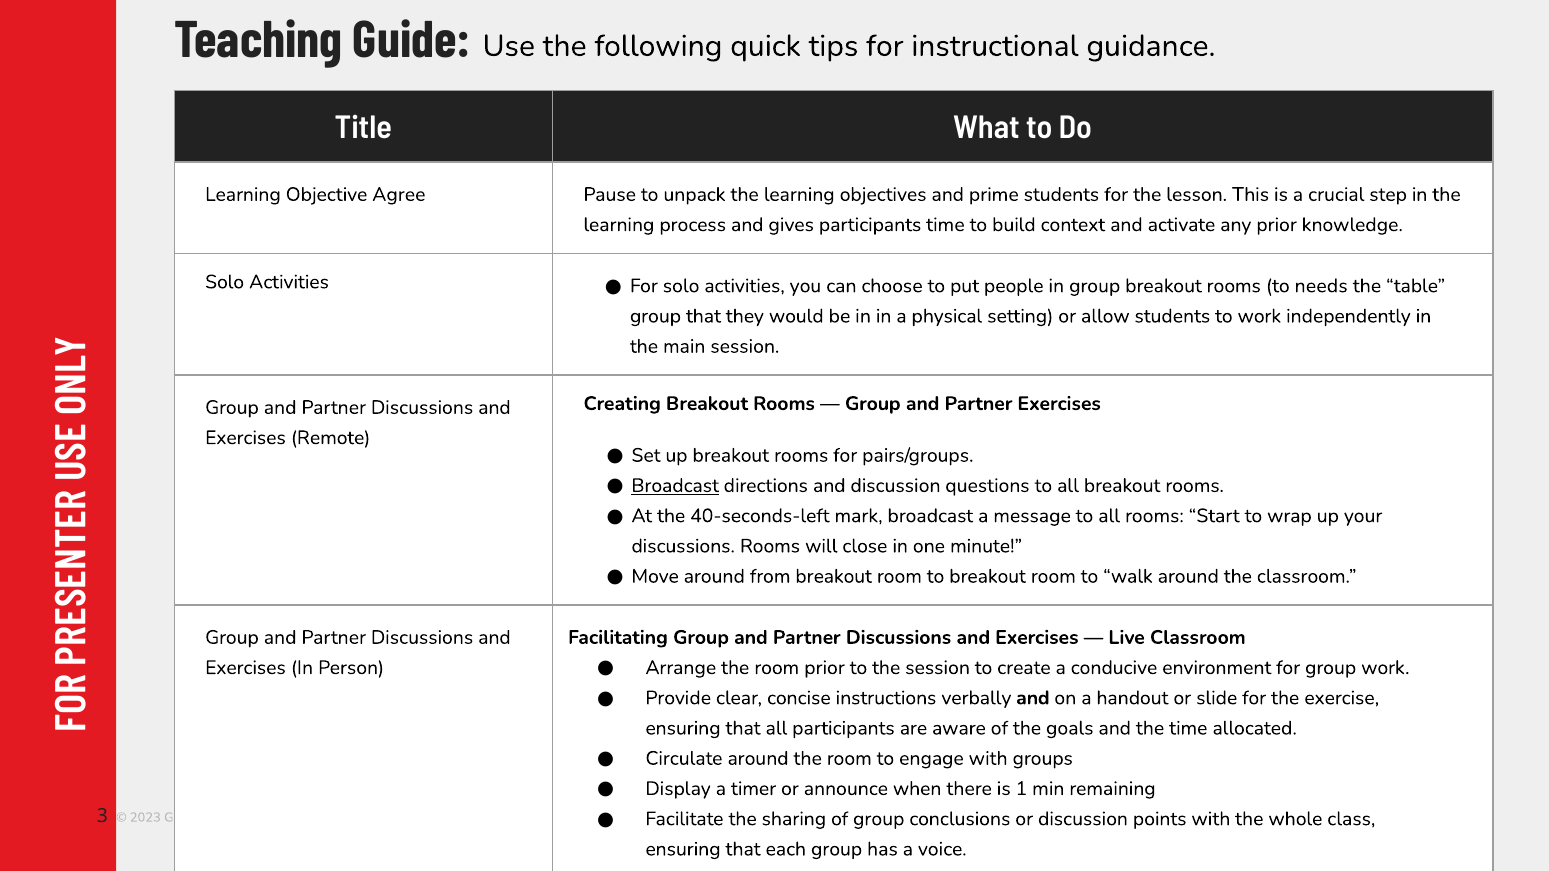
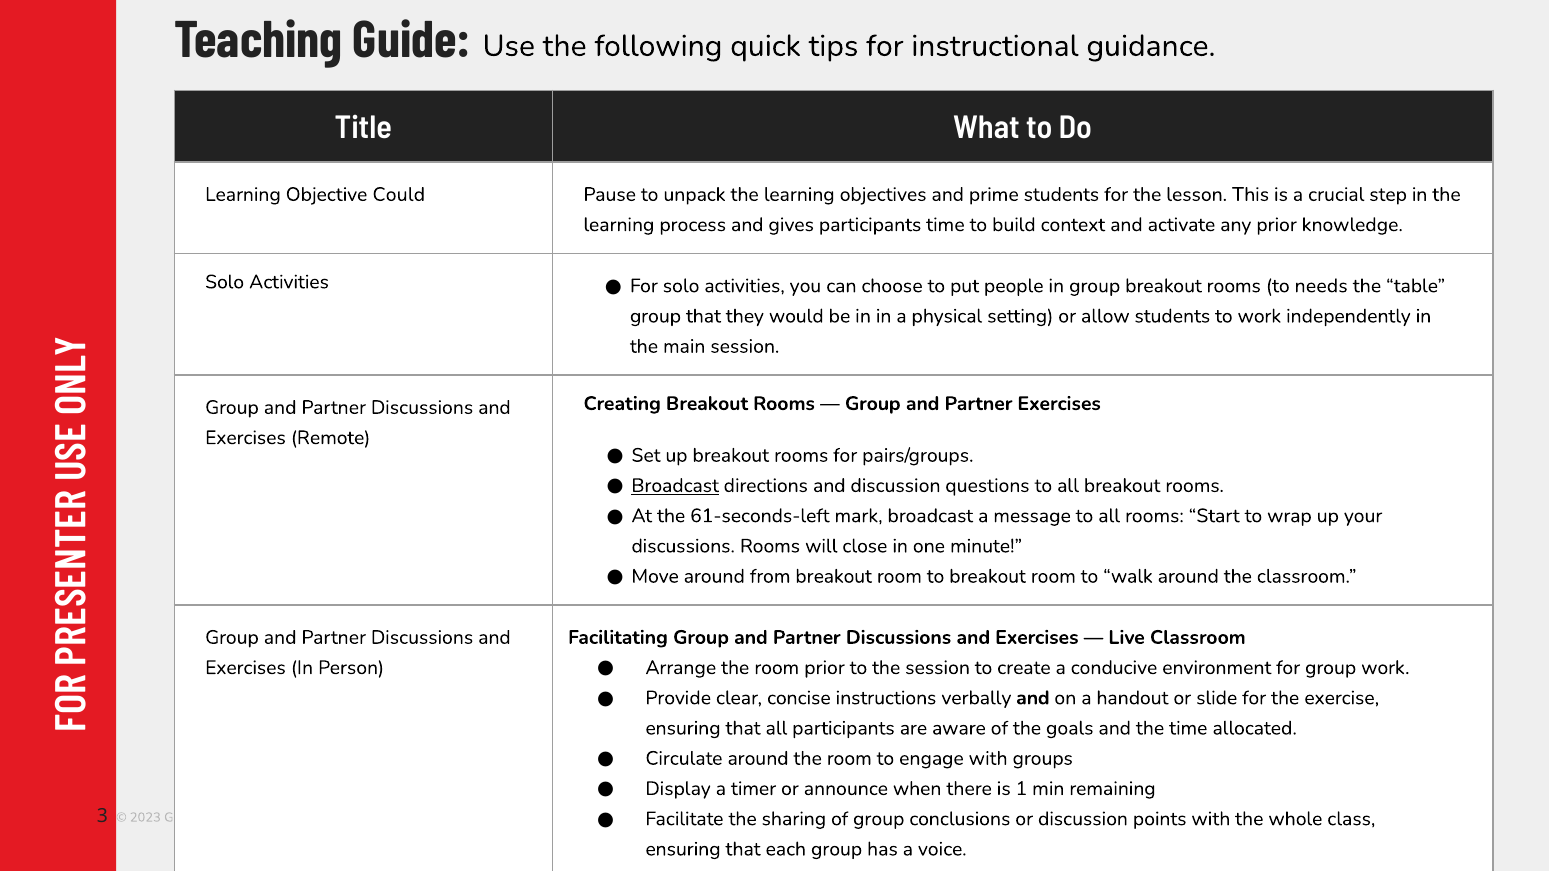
Agree: Agree -> Could (399, 195)
40-seconds-left: 40-seconds-left -> 61-seconds-left (760, 516)
